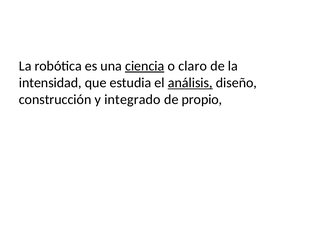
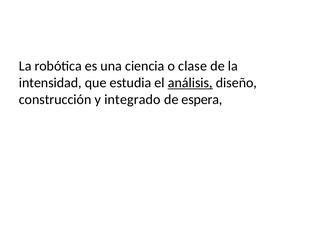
ciencia underline: present -> none (145, 66)
claro: claro -> clase (193, 66)
propio: propio -> espera (202, 100)
